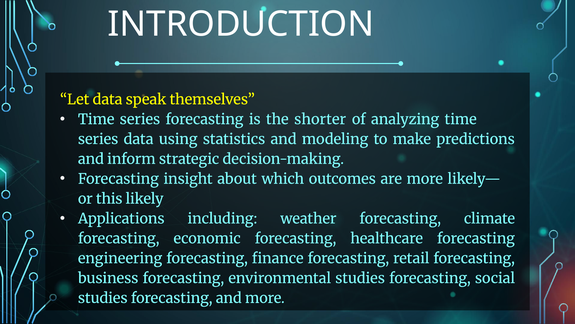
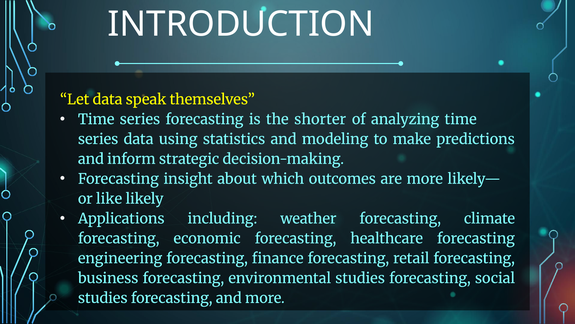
this: this -> like (109, 199)
